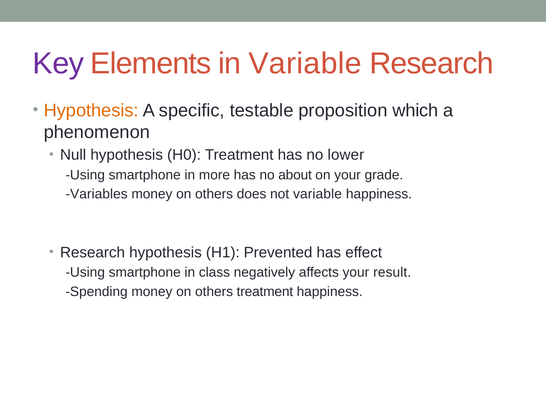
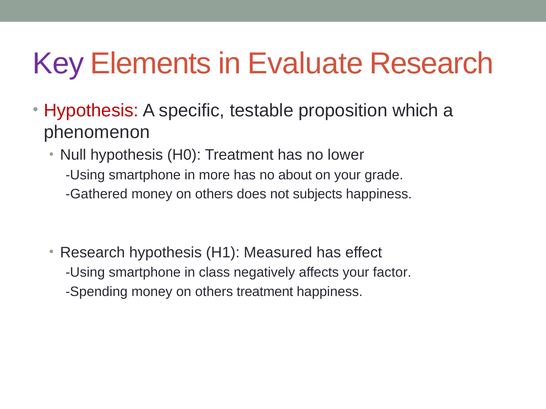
in Variable: Variable -> Evaluate (305, 64)
Hypothesis colour: orange -> red (91, 110)
Variables: Variables -> Gathered (97, 194)
not variable: variable -> subjects (318, 194)
Prevented: Prevented -> Measured (278, 253)
result: result -> factor (392, 273)
